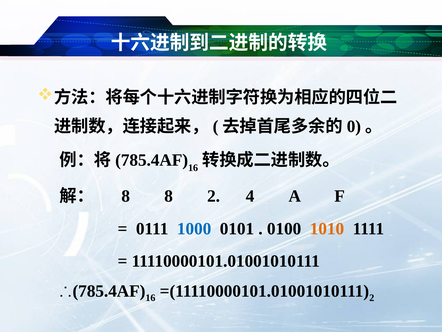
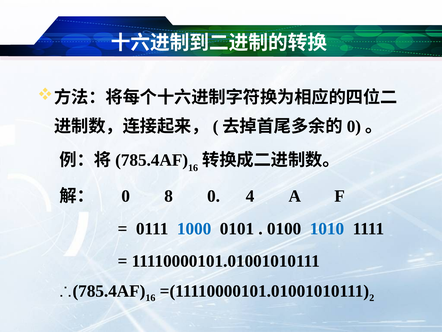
8: 8 -> 0 (126, 196)
8 2: 2 -> 0 (214, 196)
1010 colour: orange -> blue (327, 228)
